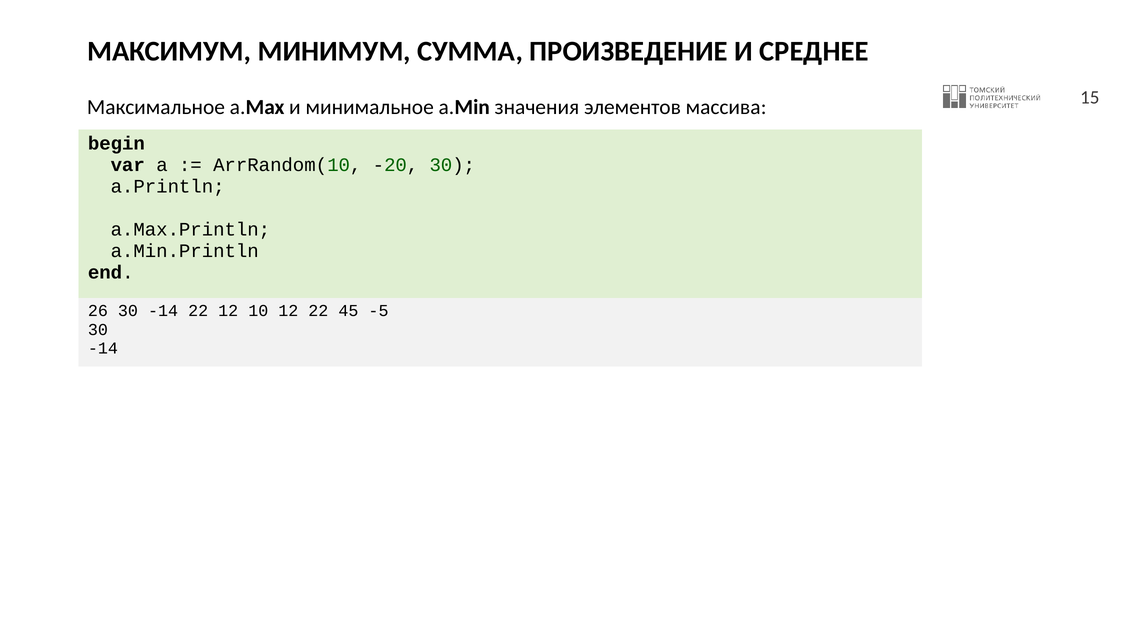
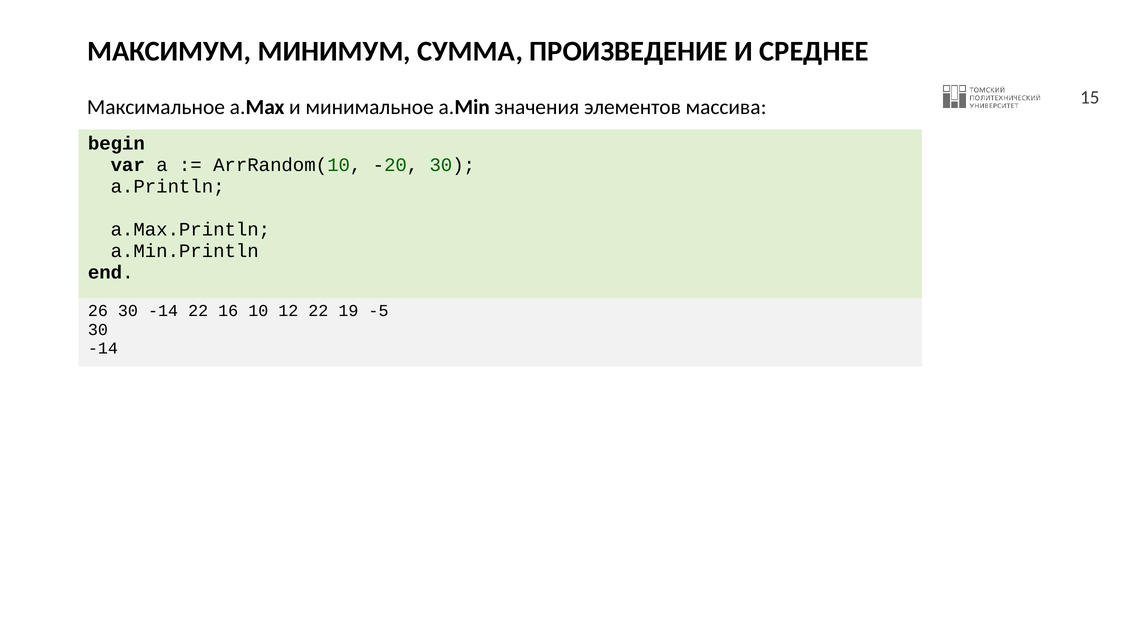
22 12: 12 -> 16 (228, 311)
45: 45 -> 19 (348, 311)
